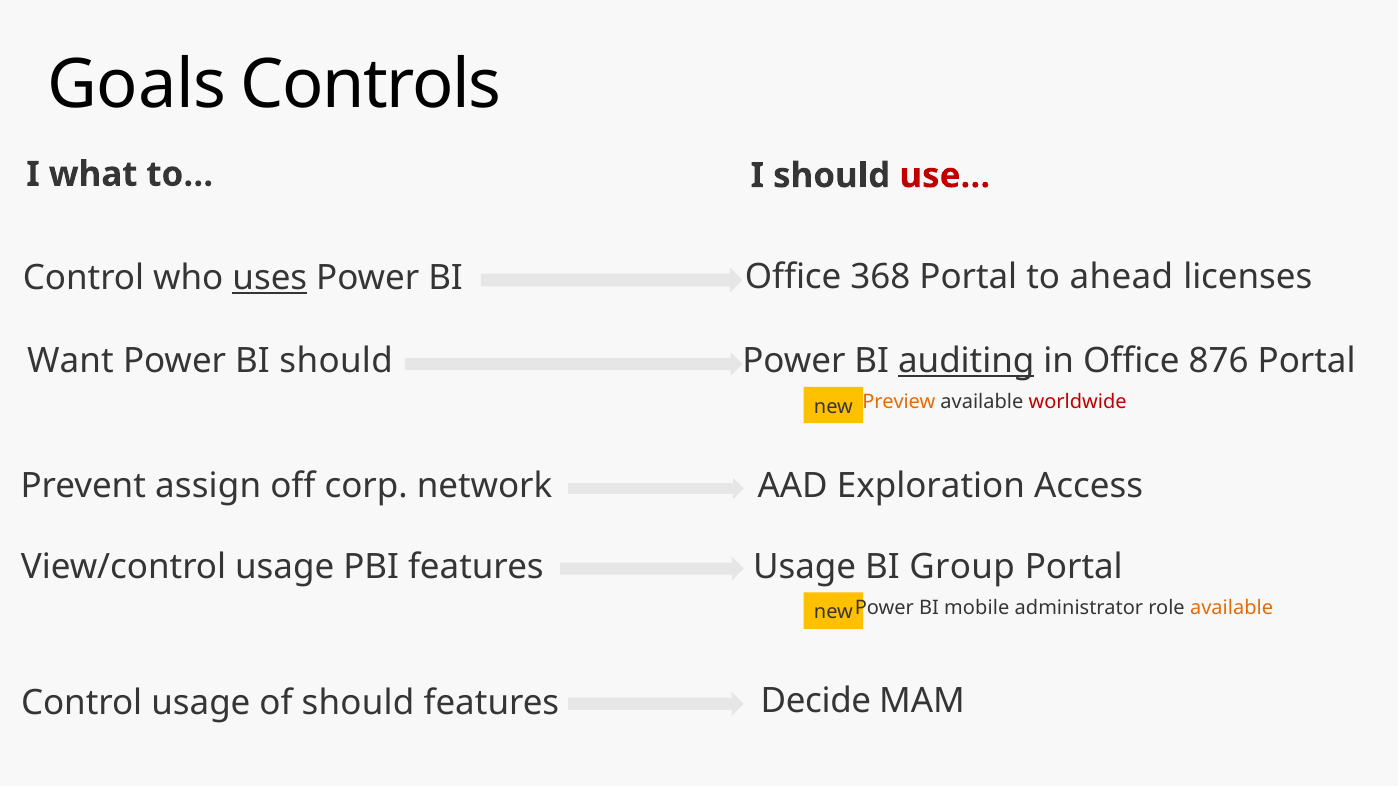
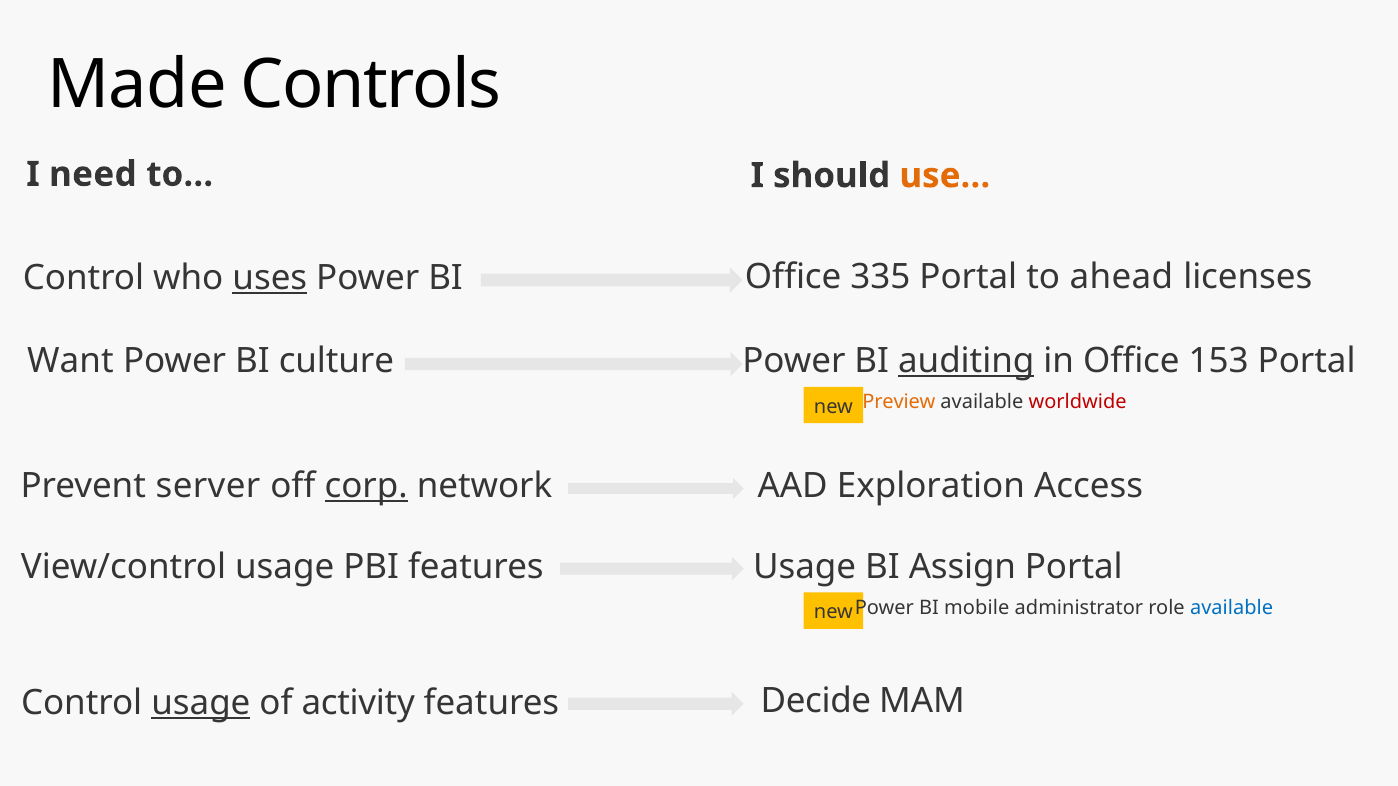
Goals: Goals -> Made (137, 85)
what: what -> need (93, 174)
use… colour: red -> orange (945, 176)
368: 368 -> 335 (880, 278)
BI should: should -> culture (336, 361)
876: 876 -> 153 (1219, 361)
assign: assign -> server (208, 486)
corp underline: none -> present (366, 486)
Group: Group -> Assign (962, 567)
available colour: orange -> blue (1232, 608)
usage underline: none -> present (201, 703)
of should: should -> activity (358, 703)
